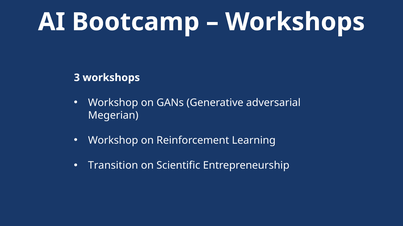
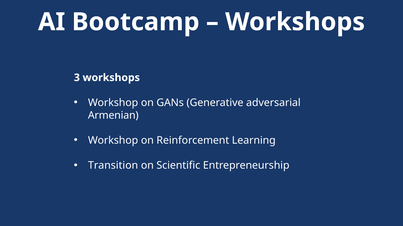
Megerian: Megerian -> Armenian (113, 116)
